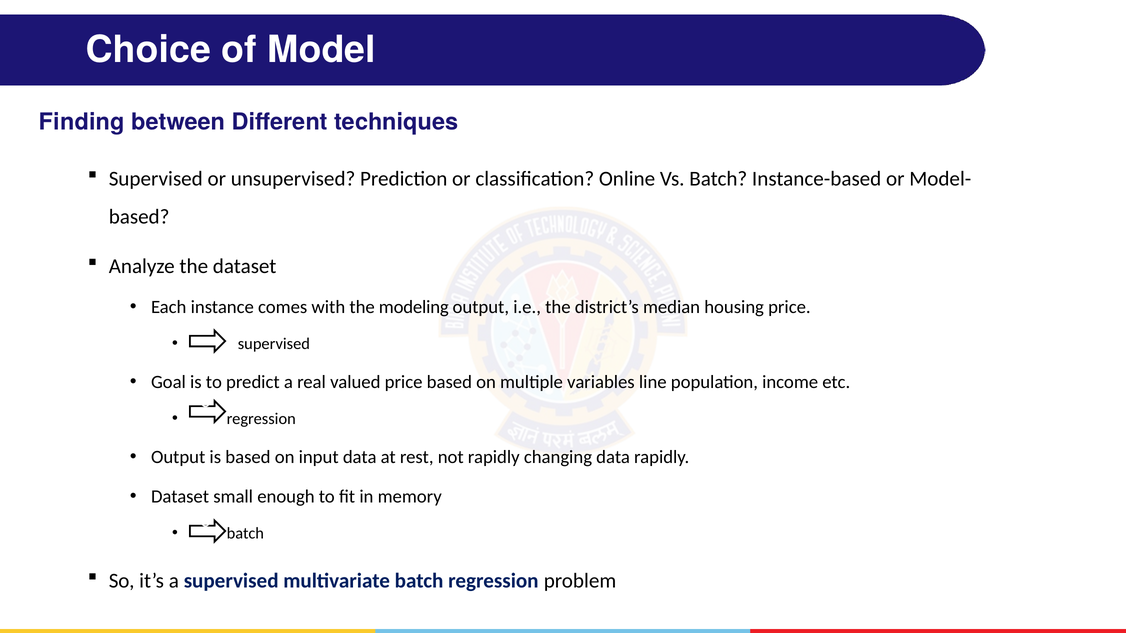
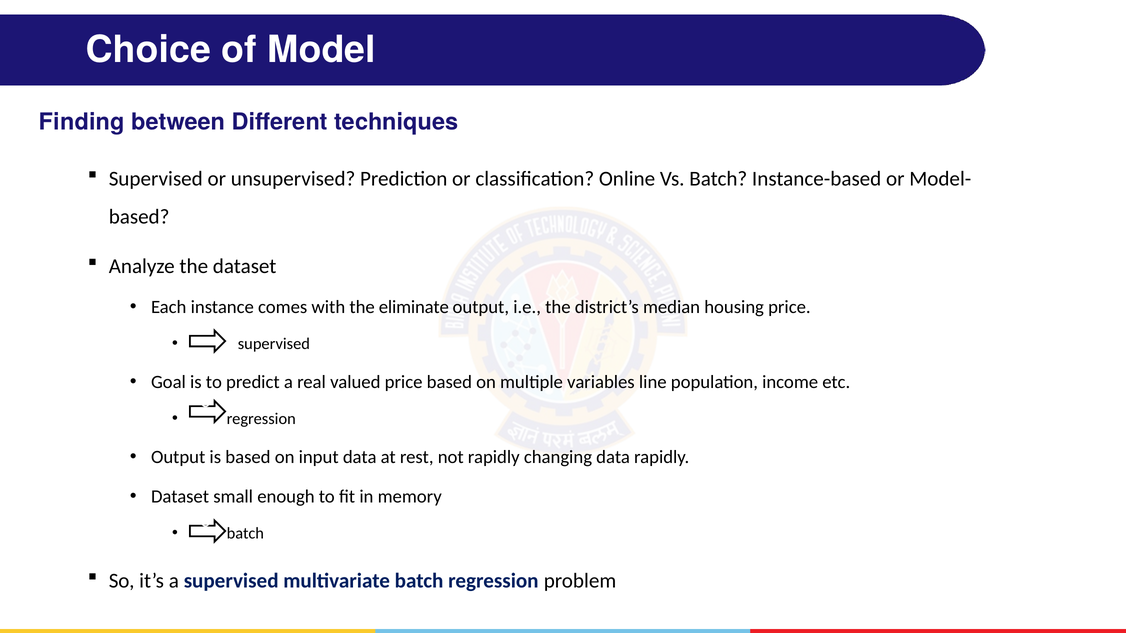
modeling: modeling -> eliminate (414, 307)
